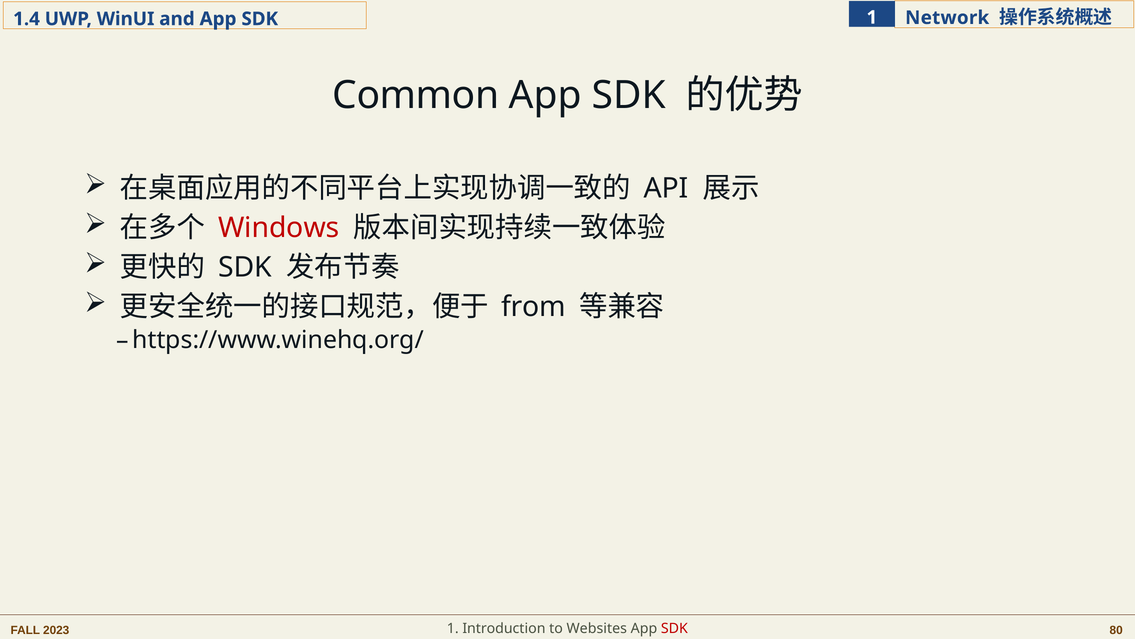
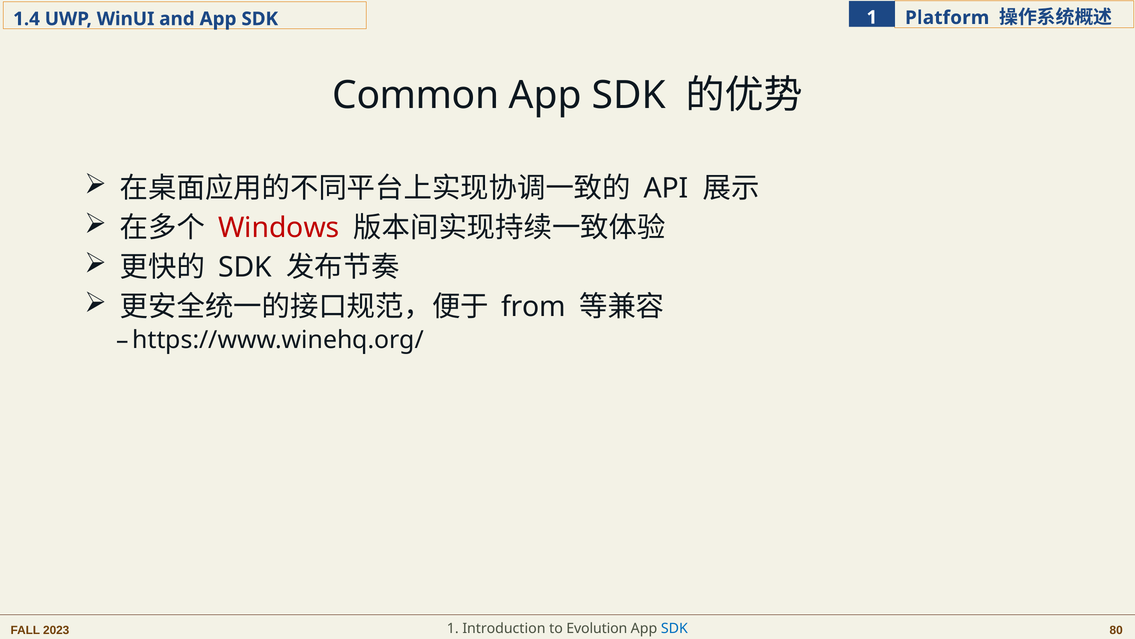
Network: Network -> Platform (947, 18)
Websites: Websites -> Evolution (597, 628)
SDK colour: red -> blue (674, 628)
